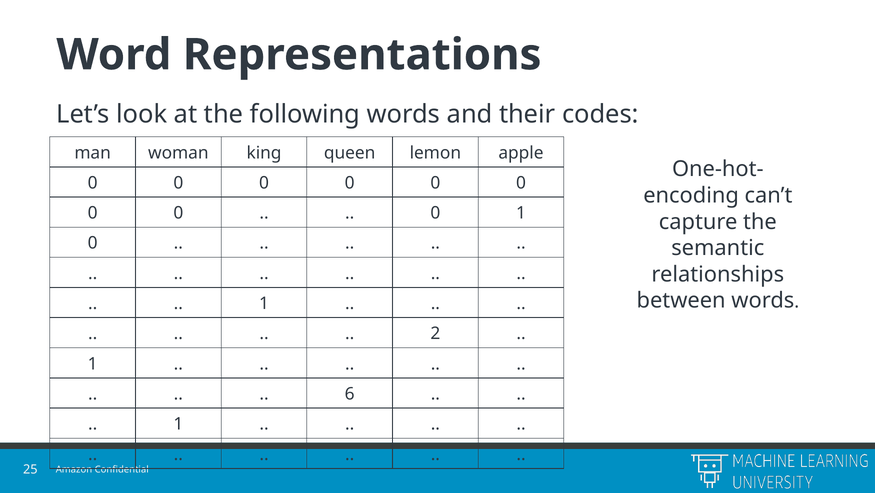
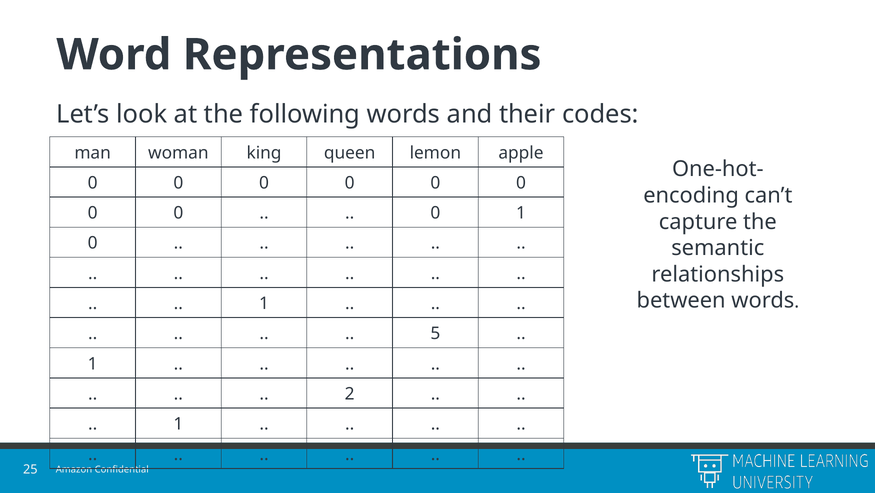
2: 2 -> 5 (435, 333)
6: 6 -> 2 (350, 393)
